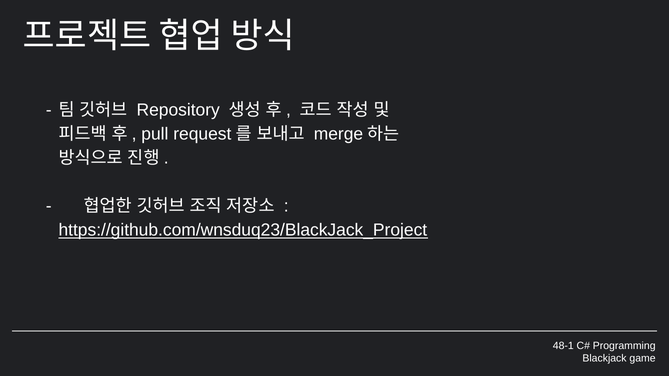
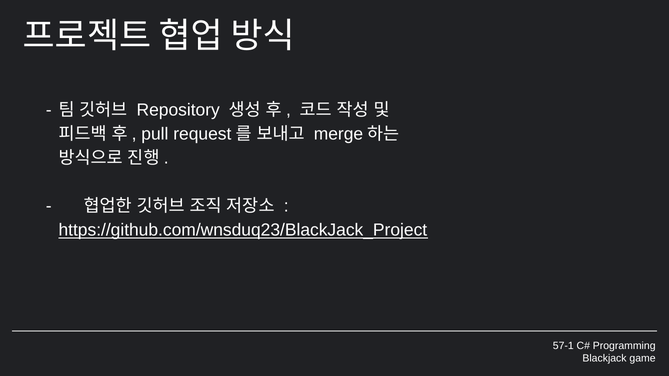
48-1: 48-1 -> 57-1 (563, 346)
